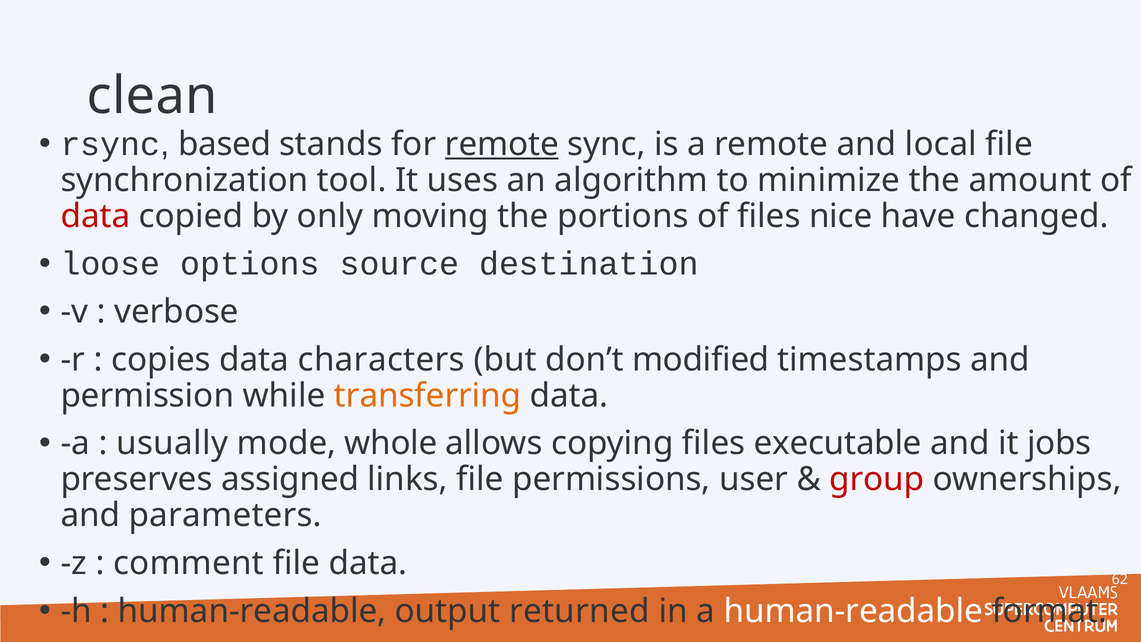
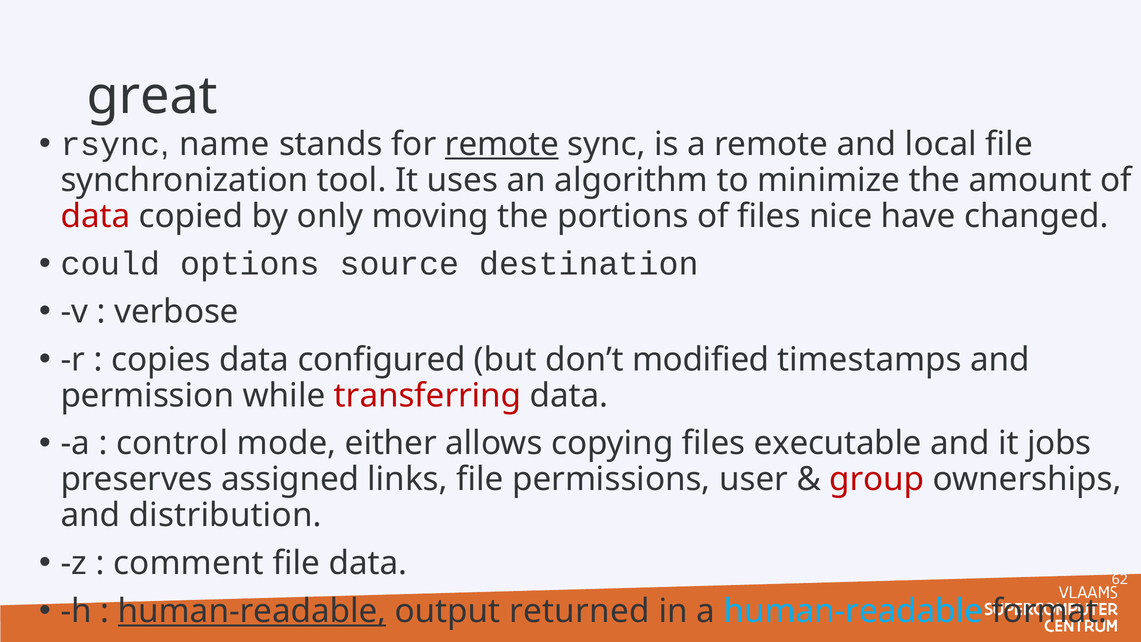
clean: clean -> great (152, 96)
based: based -> name (224, 144)
loose: loose -> could (110, 264)
characters: characters -> configured (382, 360)
transferring colour: orange -> red (428, 395)
usually: usually -> control (172, 443)
whole: whole -> either (391, 443)
parameters: parameters -> distribution (225, 515)
human-readable underline: none -> present (252, 611)
human-readable colour: white -> light blue (853, 611)
